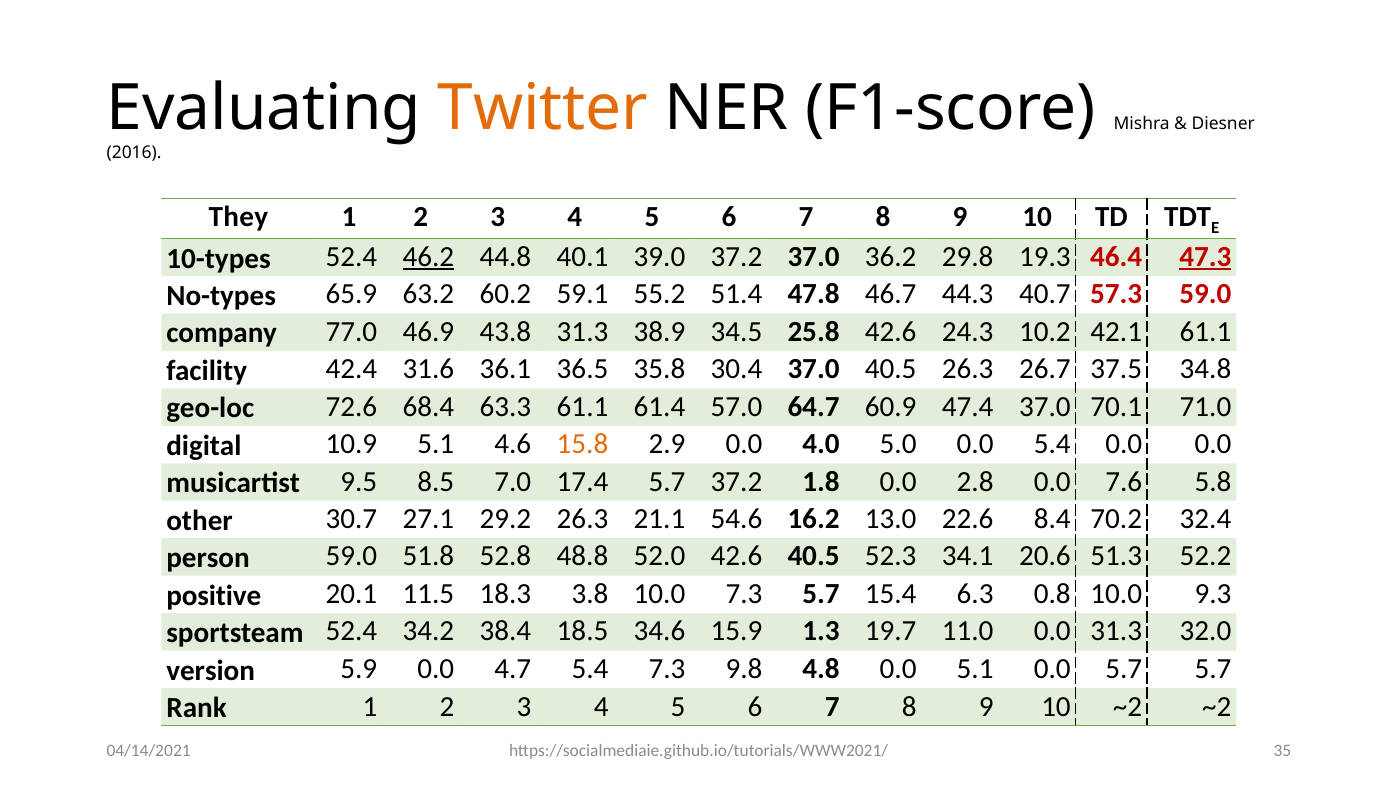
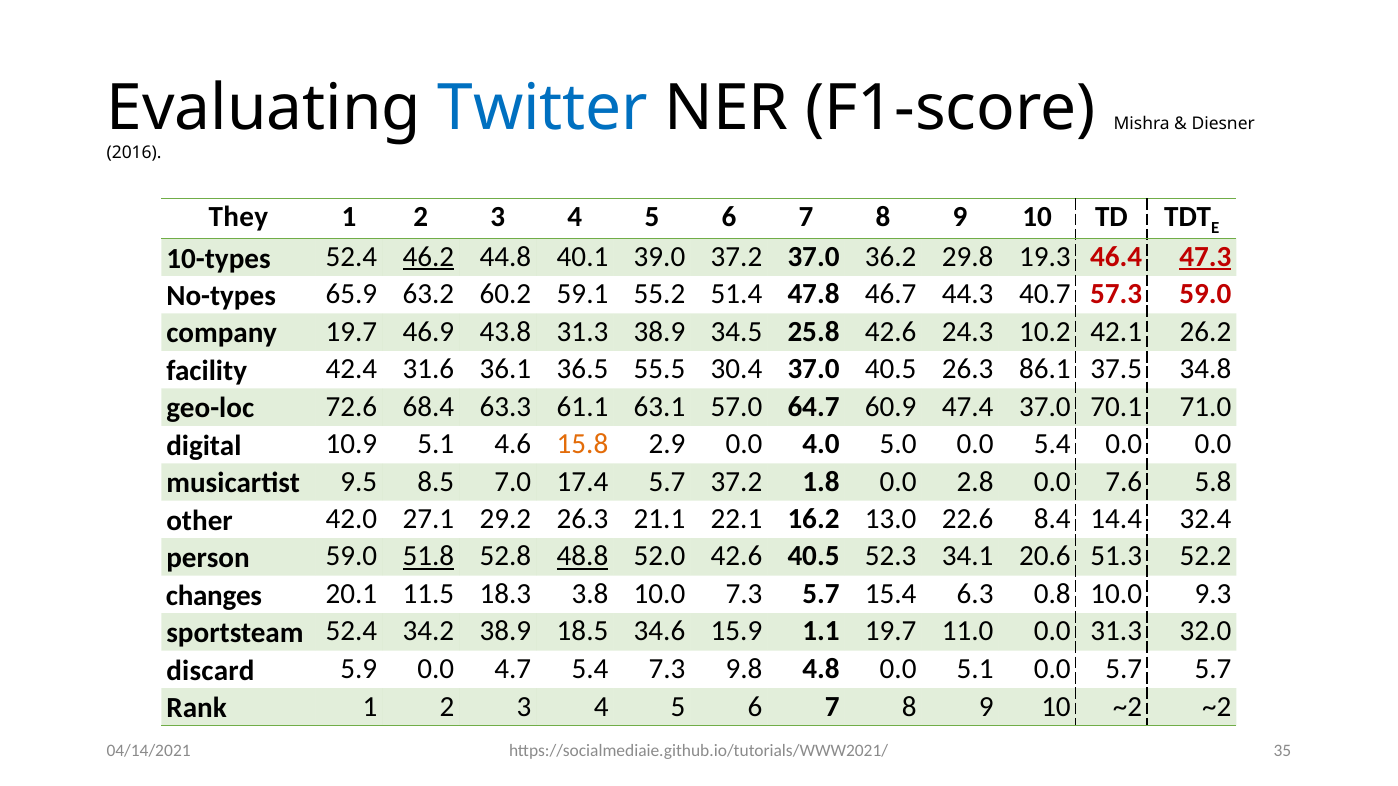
Twitter colour: orange -> blue (543, 108)
company 77.0: 77.0 -> 19.7 (351, 332)
42.1 61.1: 61.1 -> 26.2 (1205, 332)
35.8: 35.8 -> 55.5 (660, 369)
26.7: 26.7 -> 86.1 (1045, 369)
61.4: 61.4 -> 63.1 (660, 407)
30.7: 30.7 -> 42.0 (351, 519)
54.6: 54.6 -> 22.1 (737, 519)
70.2: 70.2 -> 14.4 (1116, 519)
51.8 underline: none -> present (428, 557)
48.8 underline: none -> present (583, 557)
positive: positive -> changes (214, 596)
34.2 38.4: 38.4 -> 38.9 (505, 632)
1.3: 1.3 -> 1.1 (821, 632)
version: version -> discard (210, 671)
